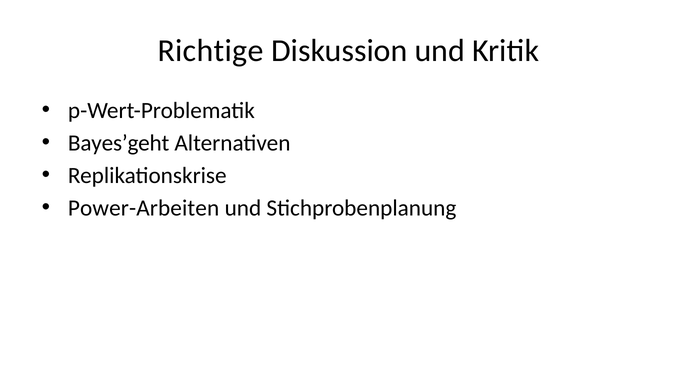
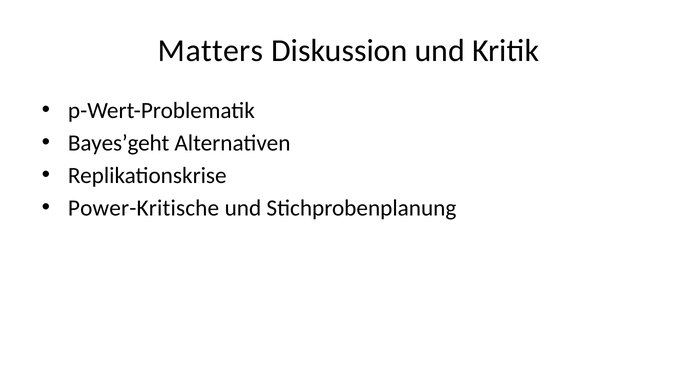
Richtige: Richtige -> Matters (211, 51)
Power-Arbeiten: Power-Arbeiten -> Power-Kritische (144, 208)
